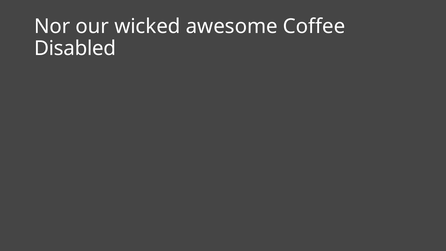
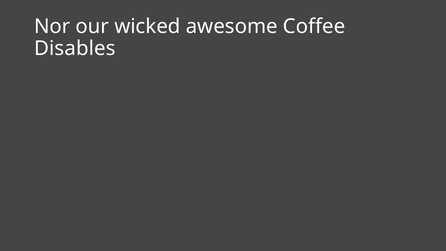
Disabled: Disabled -> Disables (75, 48)
